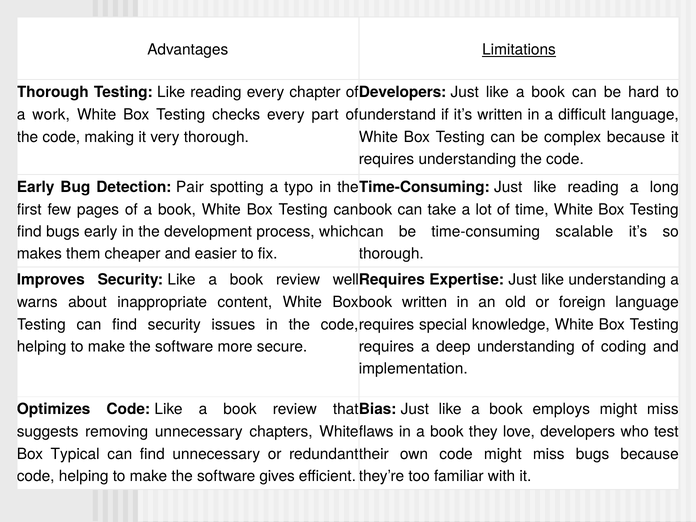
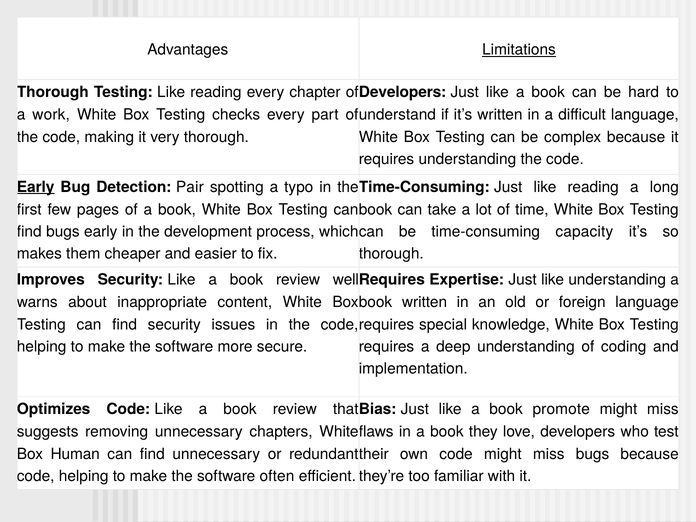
Early underline: none -> present (36, 187)
scalable: scalable -> capacity (584, 232)
employs: employs -> promote (561, 409)
Typical: Typical -> Human (75, 454)
gives: gives -> often (277, 476)
